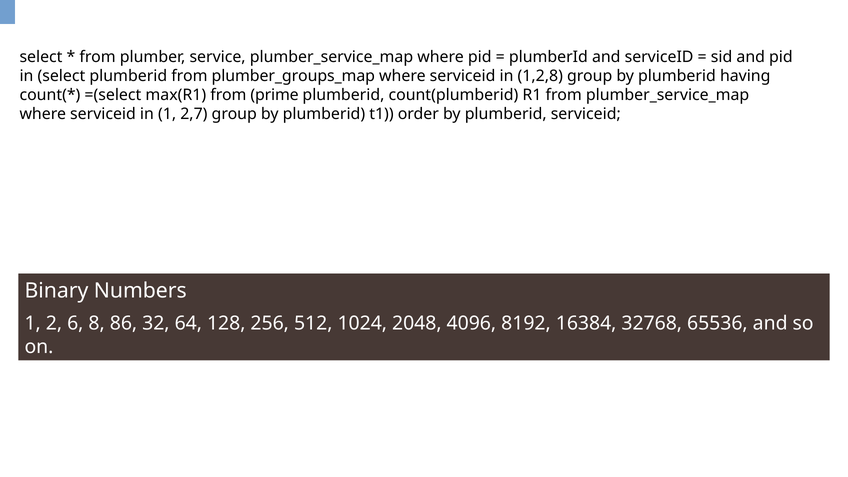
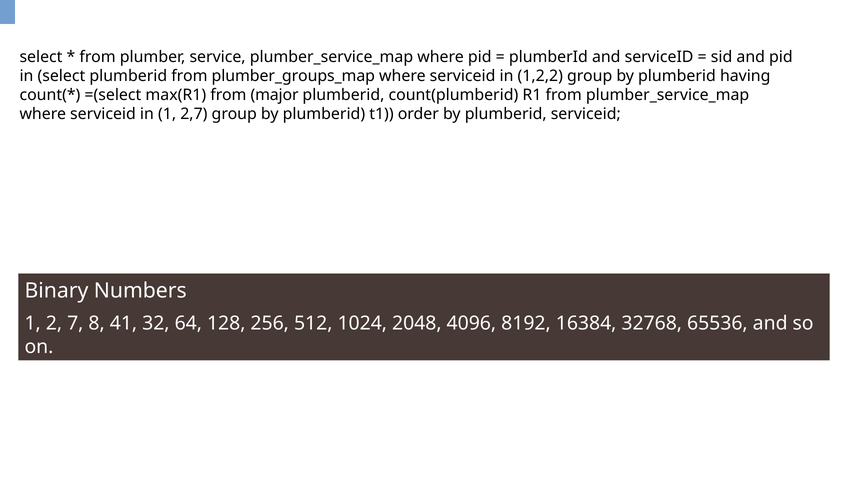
1,2,8: 1,2,8 -> 1,2,2 (540, 76)
prime: prime -> major (275, 95)
6: 6 -> 7 (75, 324)
86: 86 -> 41 (124, 324)
